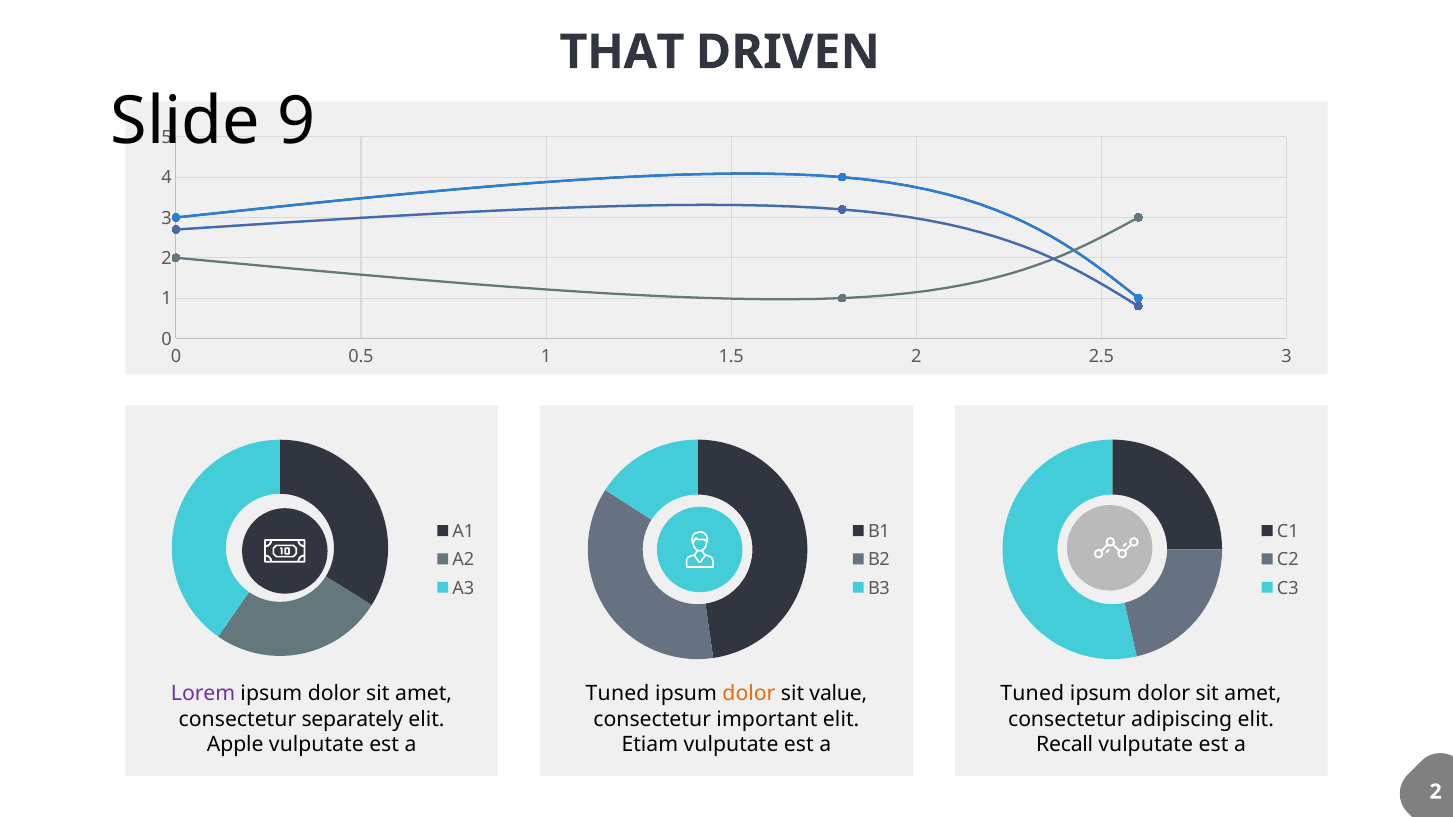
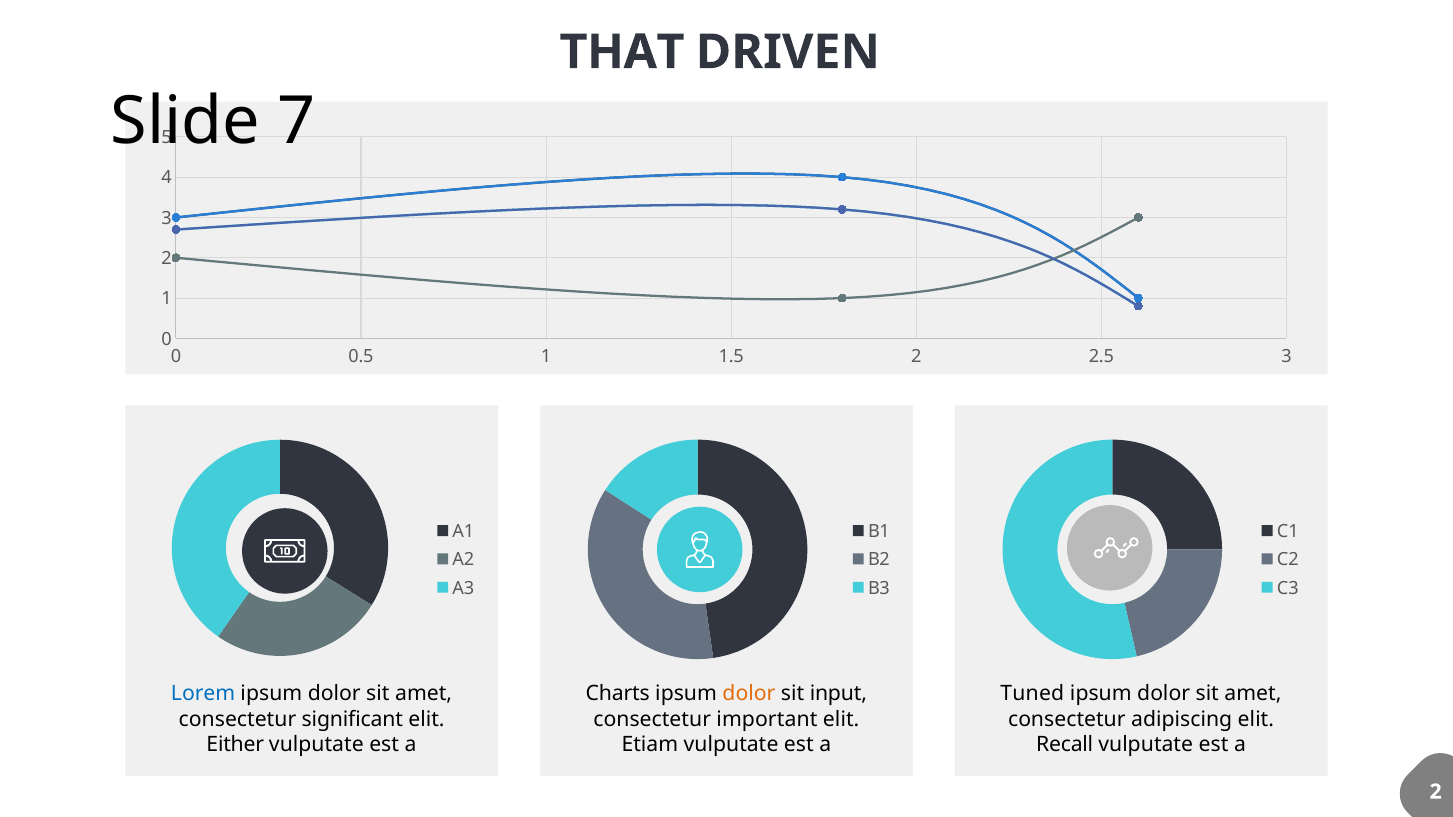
9: 9 -> 7 (296, 122)
Lorem colour: purple -> blue (203, 694)
Tuned: Tuned -> Charts (618, 694)
value: value -> input (838, 694)
separately: separately -> significant (352, 720)
Apple: Apple -> Either (235, 745)
